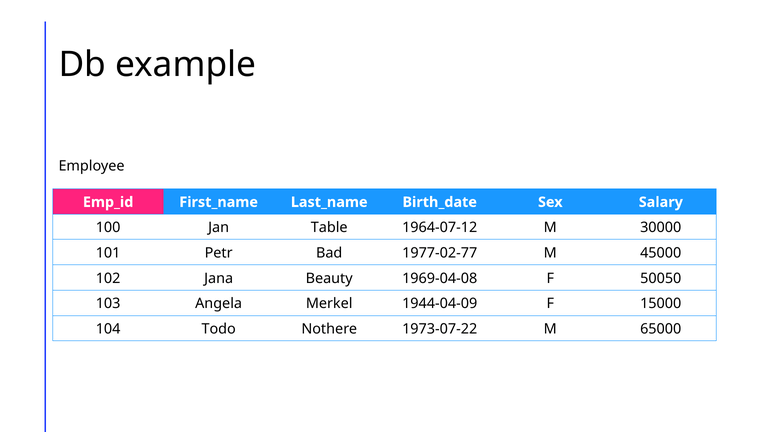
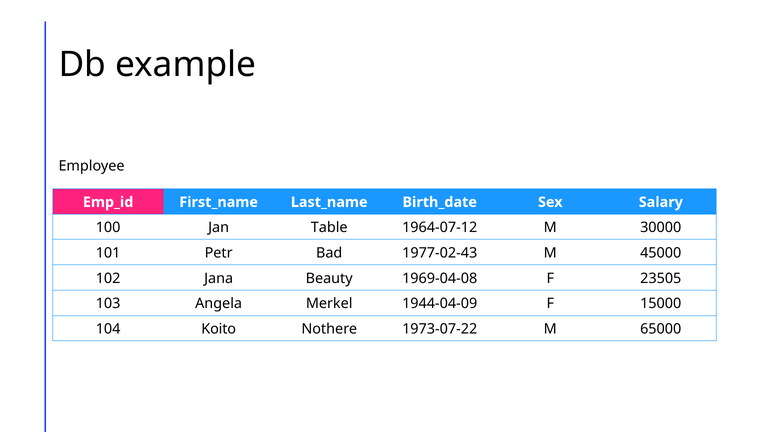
1977-02-77: 1977-02-77 -> 1977-02-43 (440, 253)
50050: 50050 -> 23505 (661, 279)
Todo: Todo -> Koito (219, 329)
